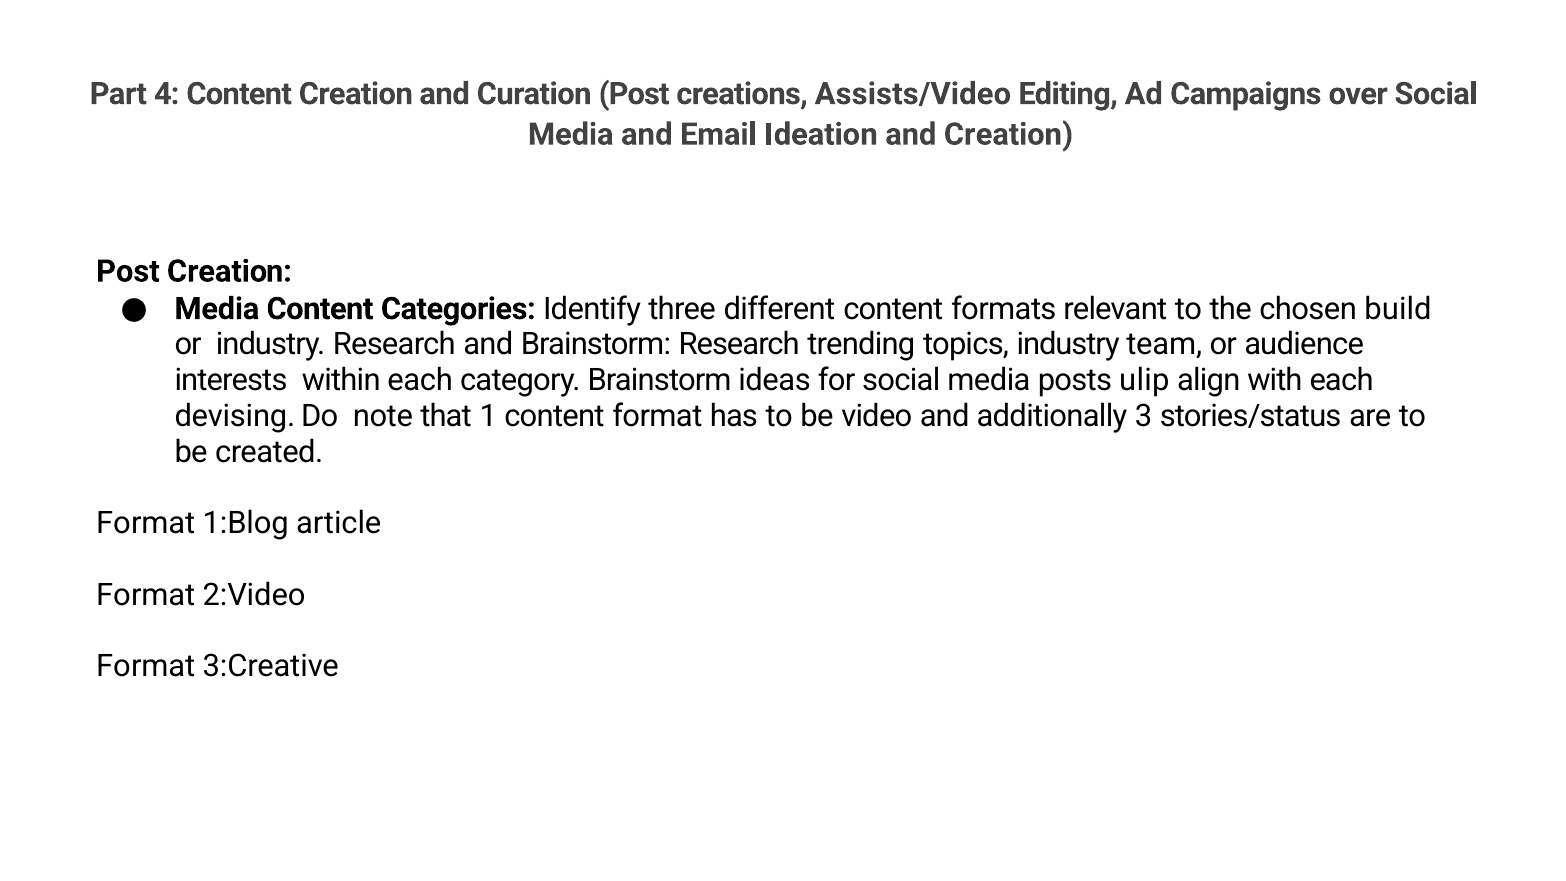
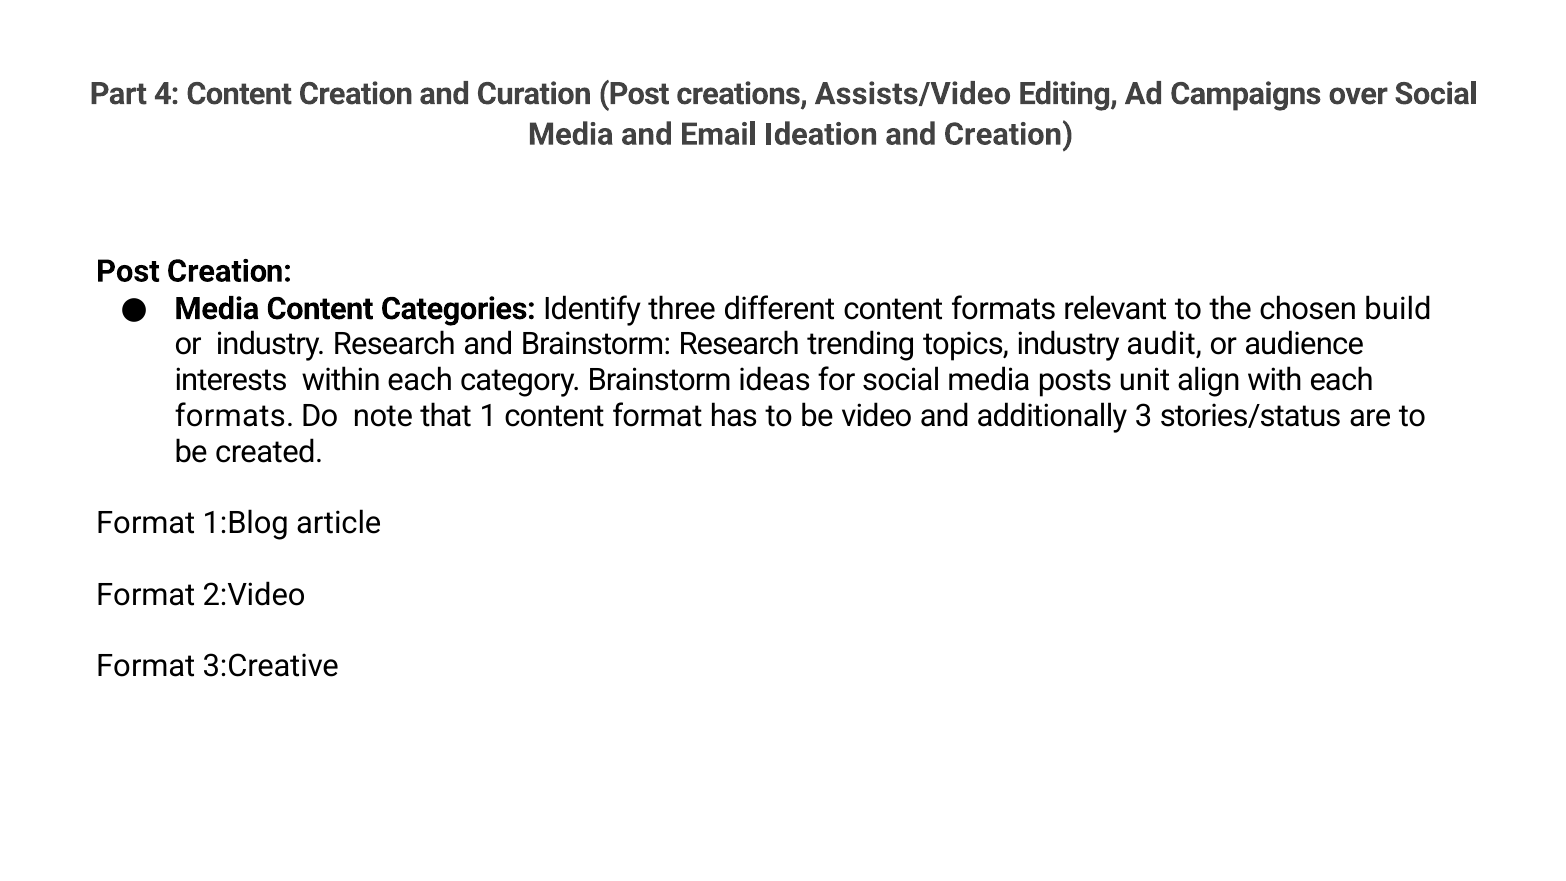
team: team -> audit (1164, 345)
ulip: ulip -> unit (1145, 381)
devising: devising -> formats (235, 416)
